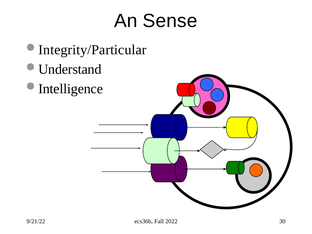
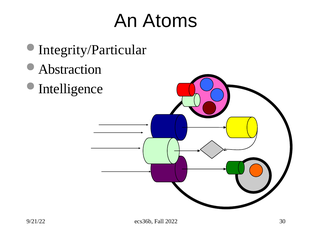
Sense: Sense -> Atoms (170, 21)
Understand: Understand -> Abstraction (70, 69)
